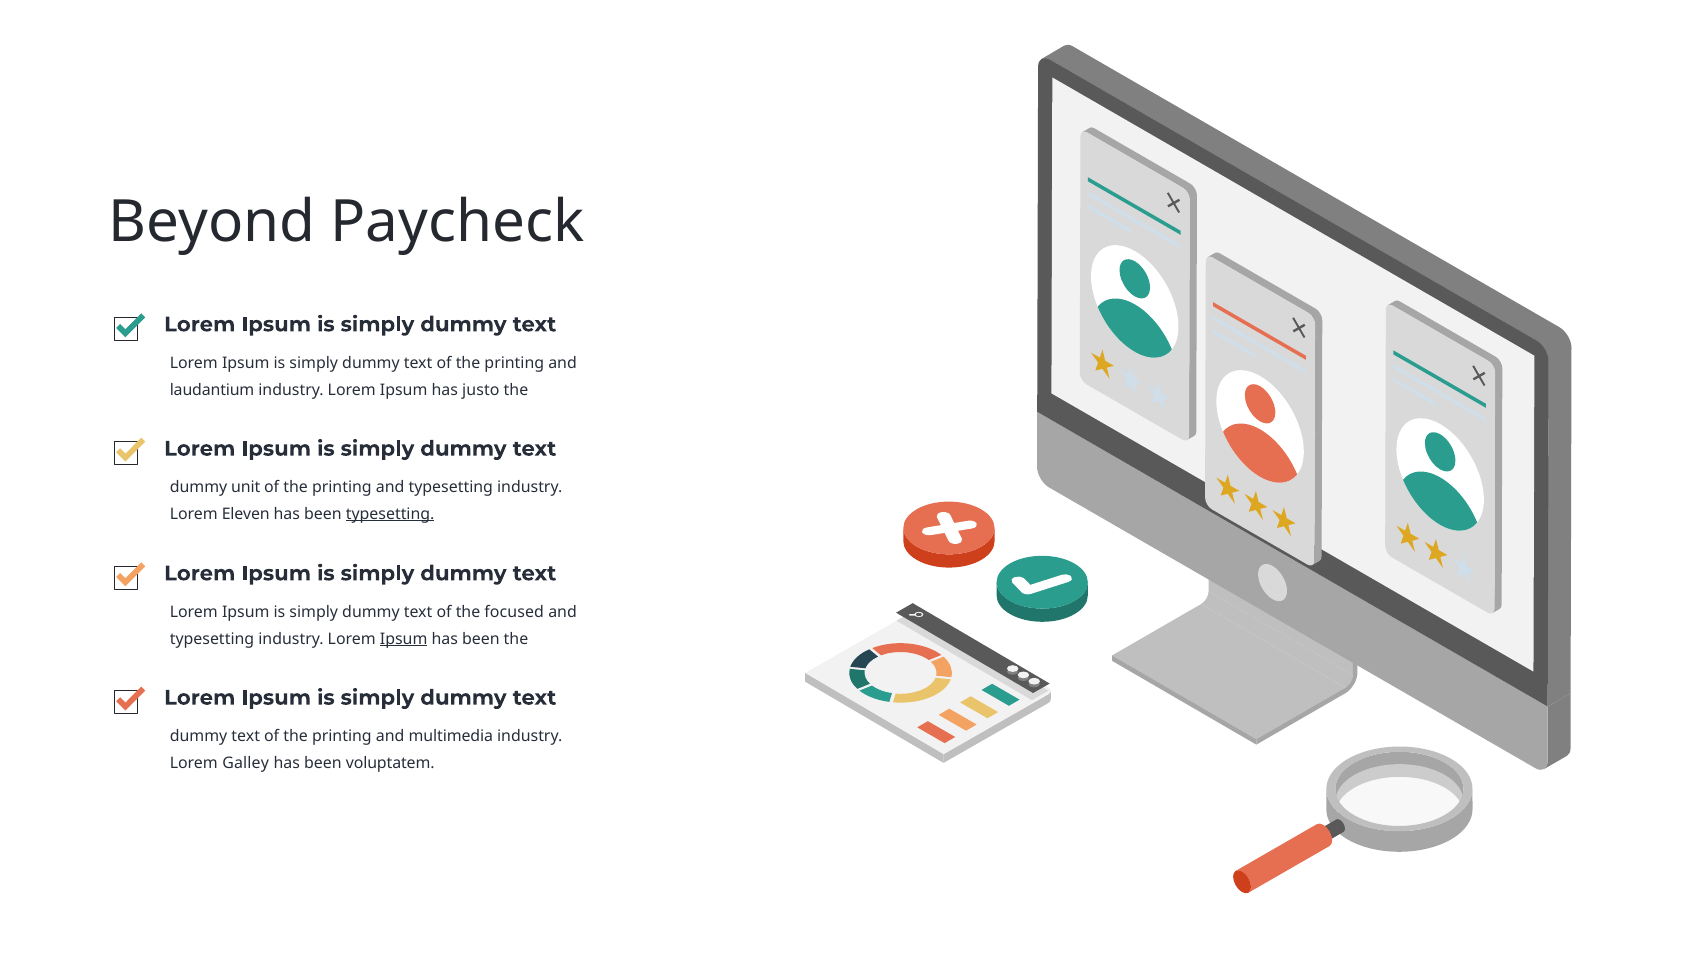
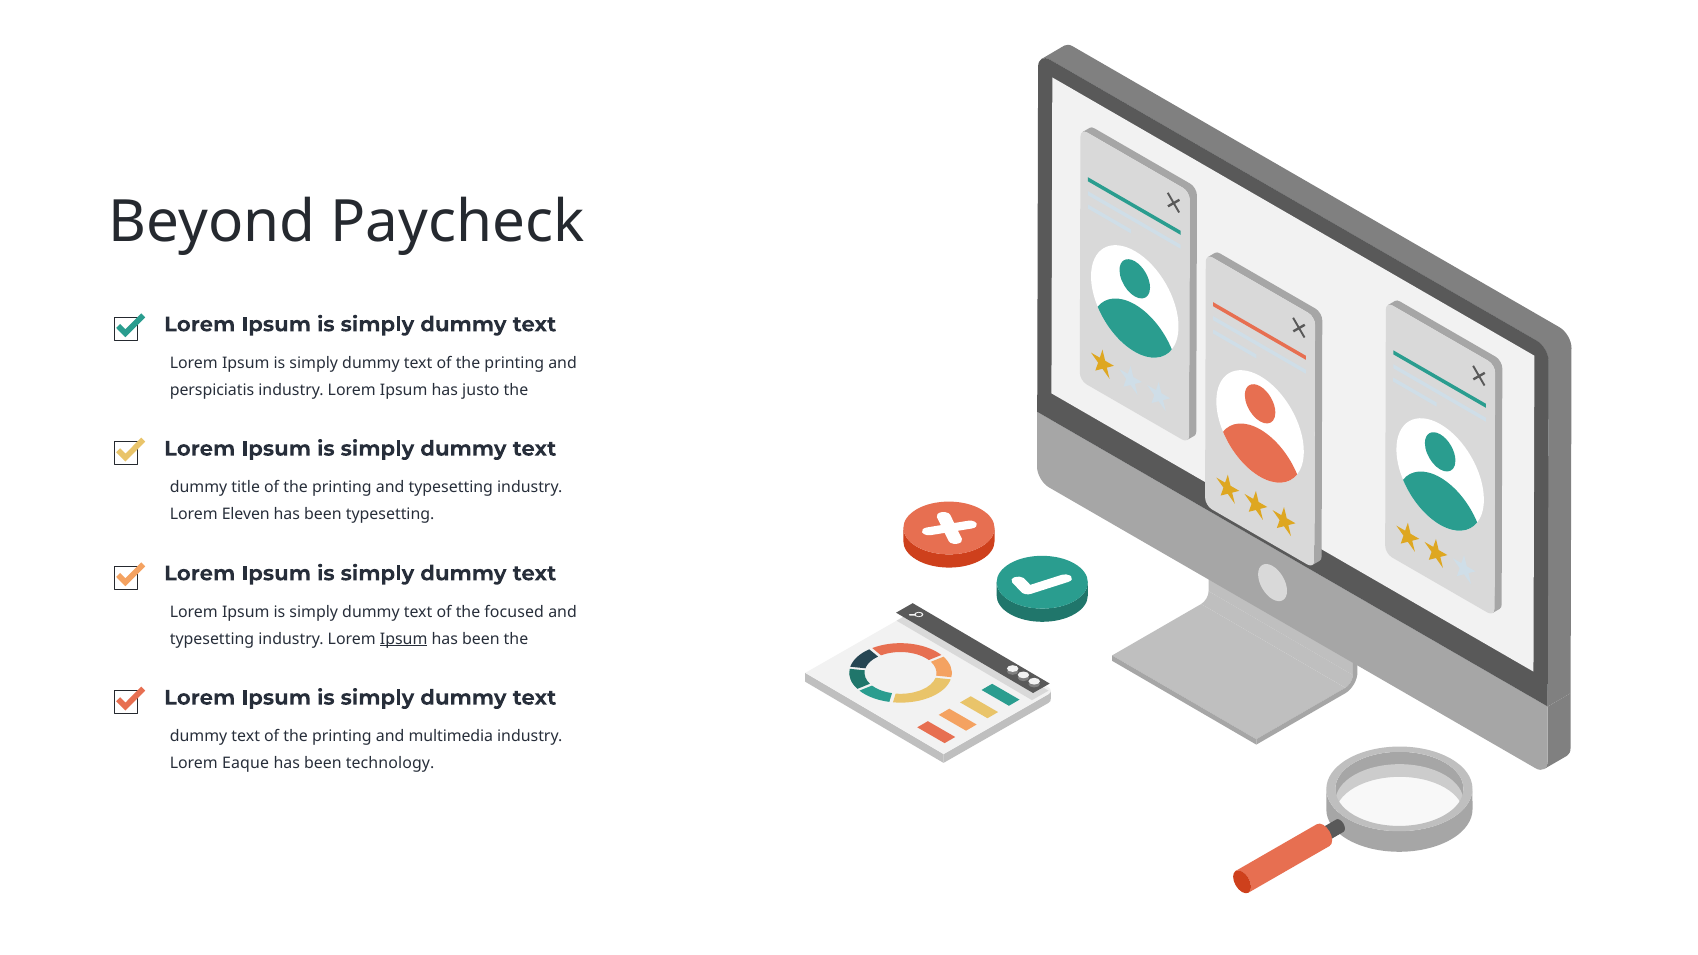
laudantium: laudantium -> perspiciatis (212, 390)
unit: unit -> title (246, 487)
typesetting underline: present -> none (390, 514)
Galley: Galley -> Eaque (246, 763)
voluptatem: voluptatem -> technology (390, 763)
